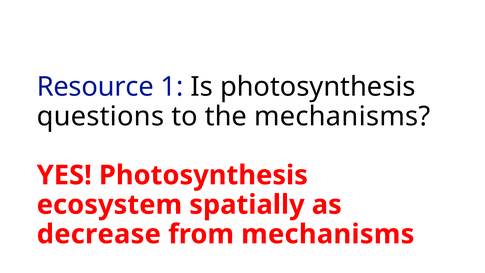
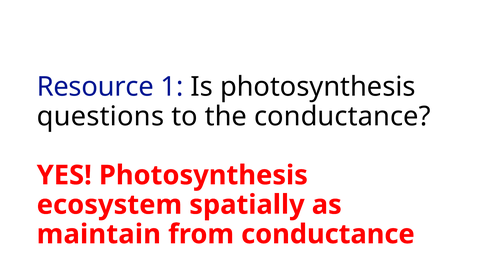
the mechanisms: mechanisms -> conductance (342, 116)
decrease: decrease -> maintain (99, 234)
from mechanisms: mechanisms -> conductance (328, 234)
